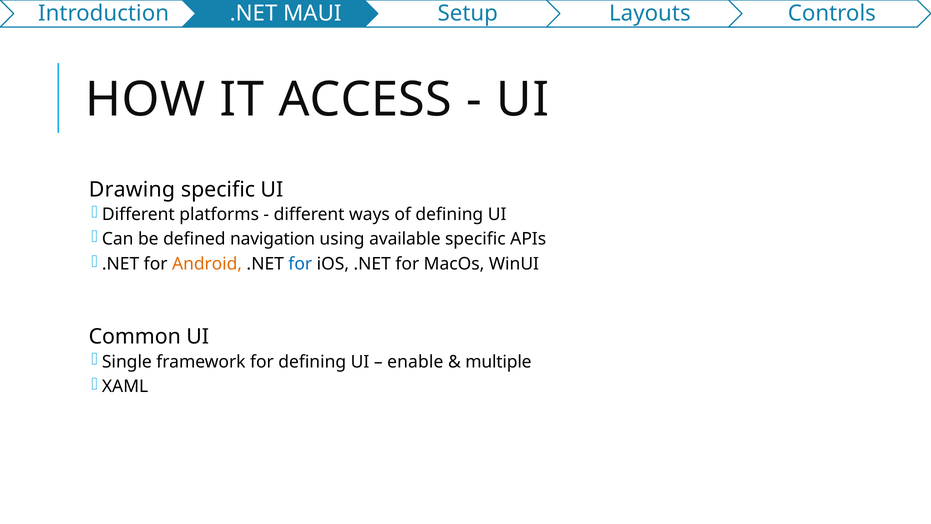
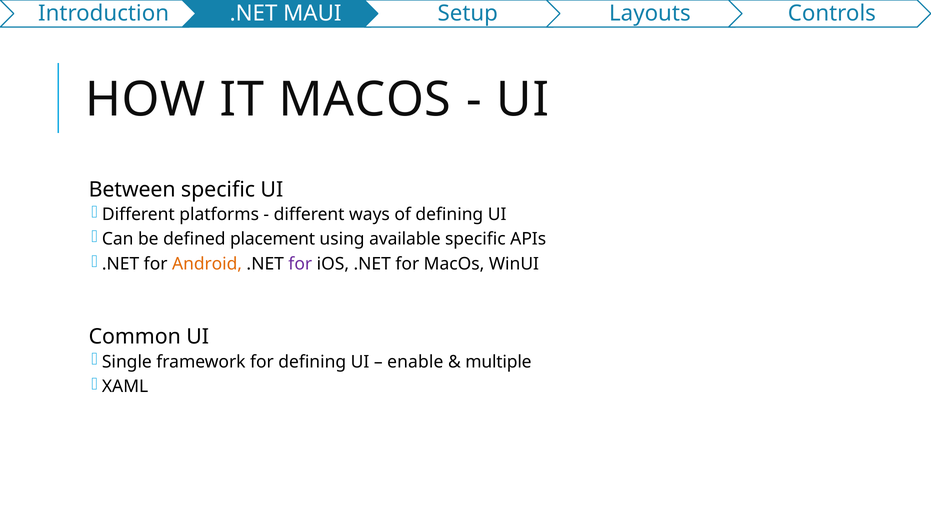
IT ACCESS: ACCESS -> MACOS (365, 100)
Drawing: Drawing -> Between (132, 189)
navigation: navigation -> placement (273, 239)
for colour: blue -> purple (300, 264)
